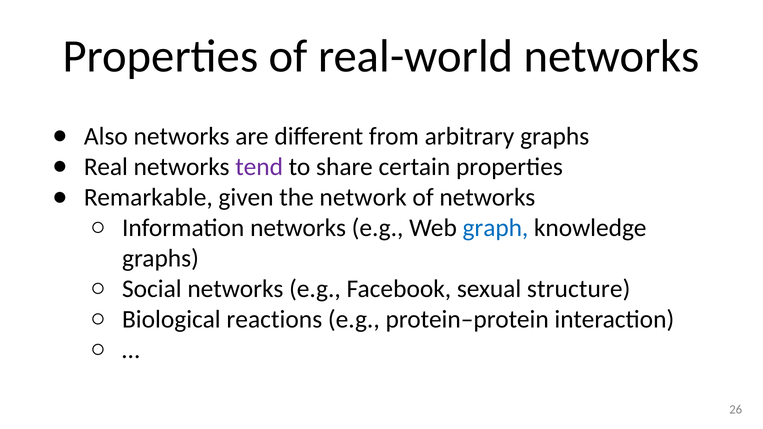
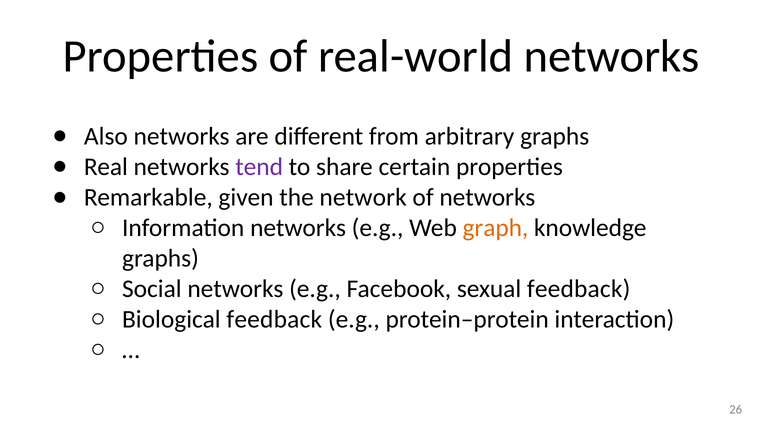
graph colour: blue -> orange (495, 228)
sexual structure: structure -> feedback (579, 289)
Biological reactions: reactions -> feedback (274, 320)
